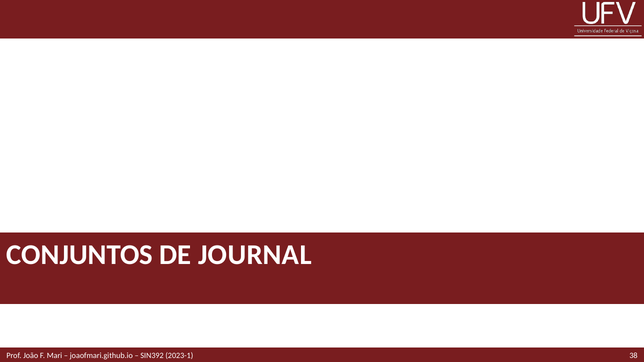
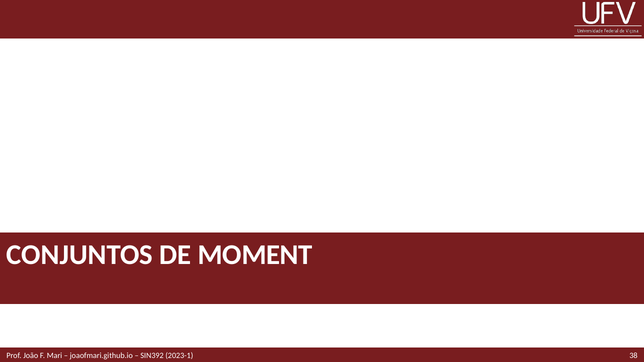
JOURNAL: JOURNAL -> MOMENT (255, 255)
